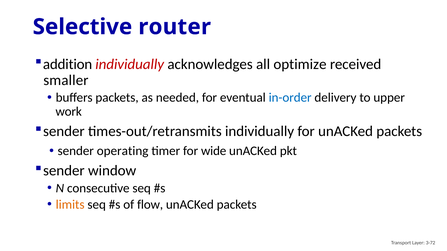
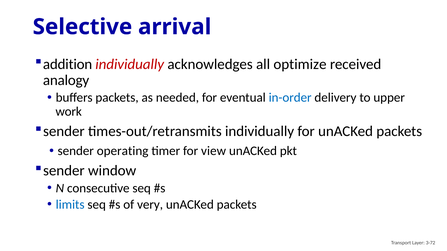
router: router -> arrival (175, 27)
smaller: smaller -> analogy (66, 80)
wide: wide -> view (214, 151)
limits colour: orange -> blue (70, 205)
flow: flow -> very (150, 205)
